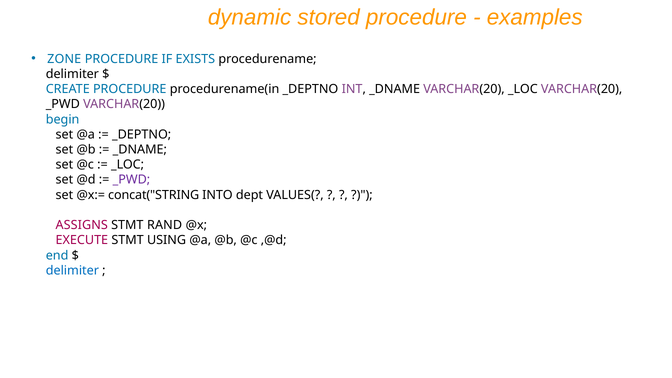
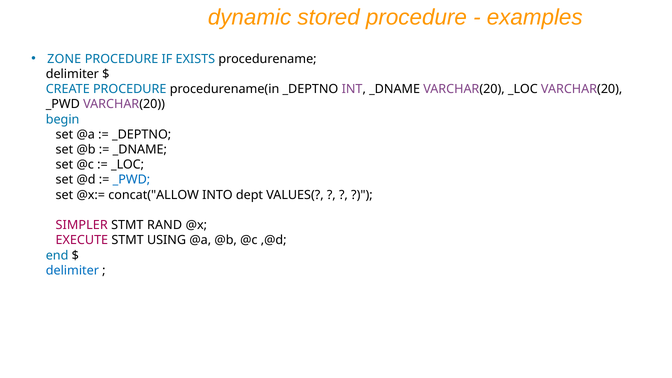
_PWD colour: purple -> blue (131, 180)
concat("STRING: concat("STRING -> concat("ALLOW (154, 195)
ASSIGNS: ASSIGNS -> SIMPLER (82, 225)
